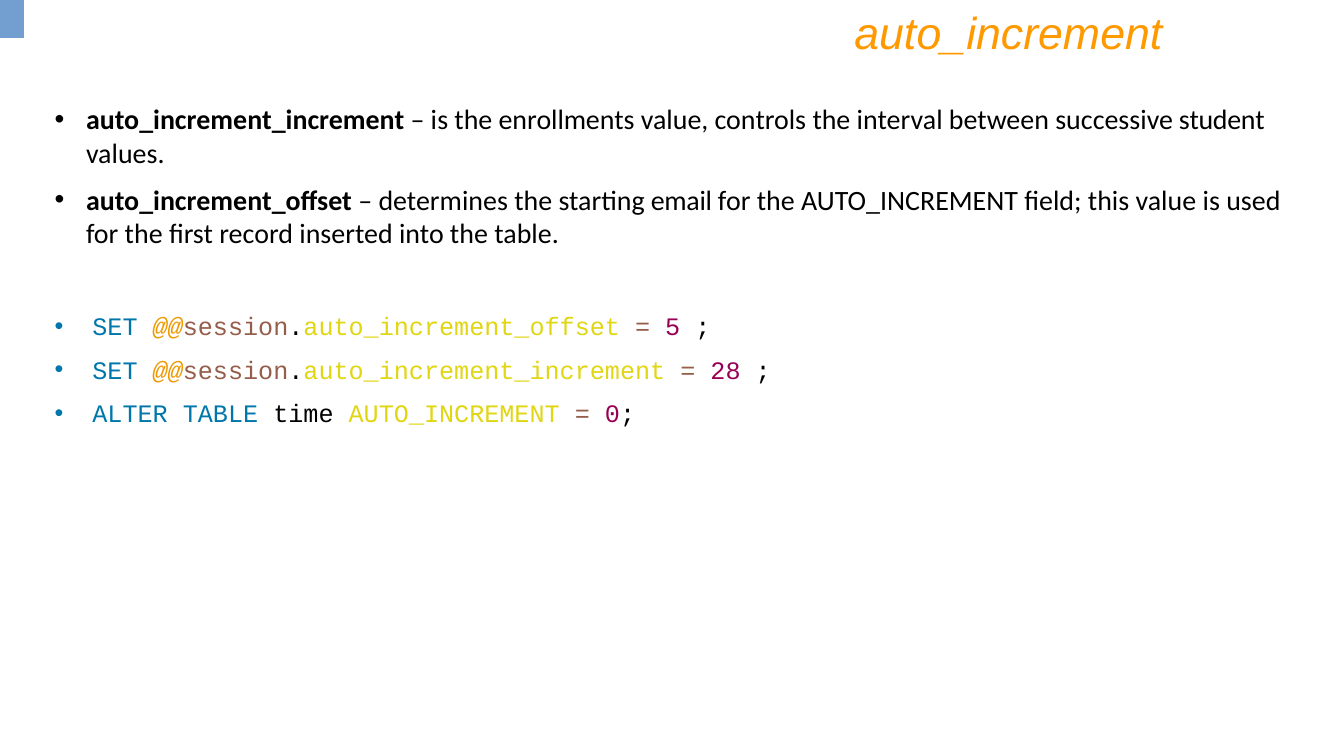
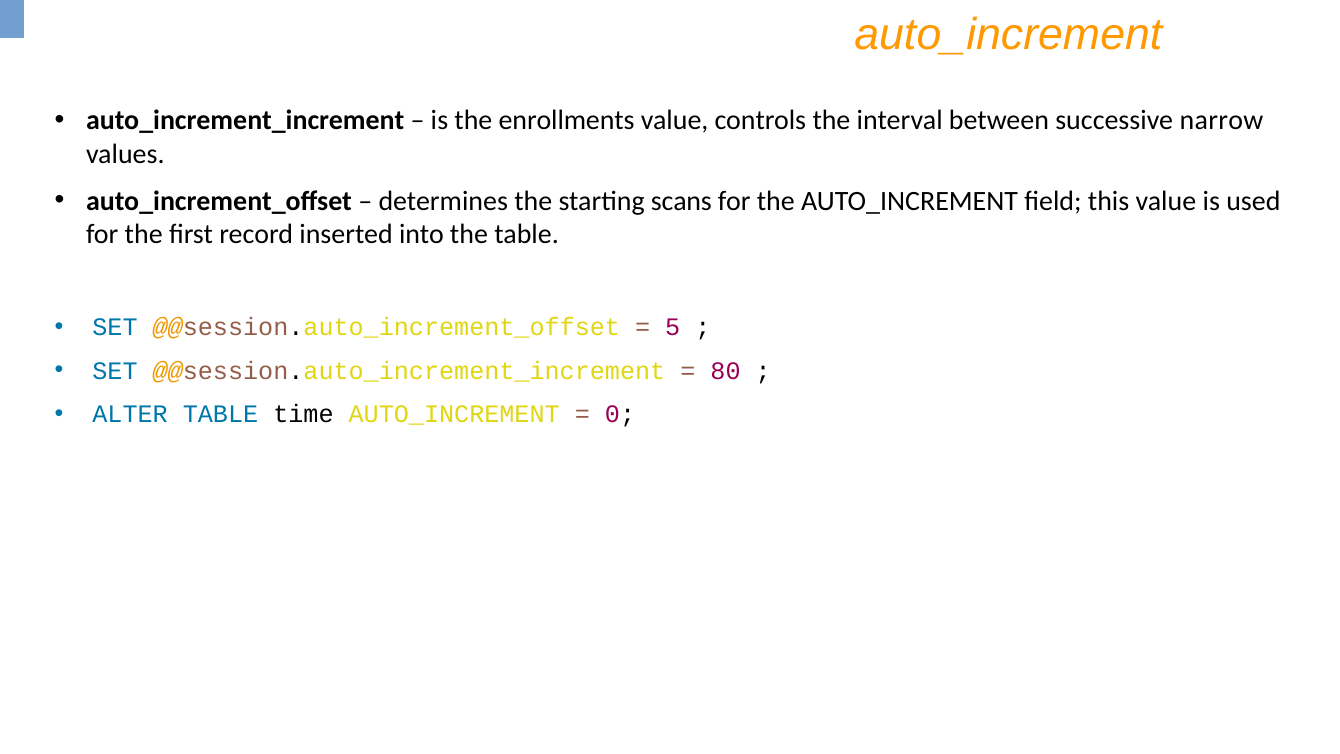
student: student -> narrow (1222, 120)
email: email -> scans (681, 201)
28: 28 -> 80 (726, 371)
